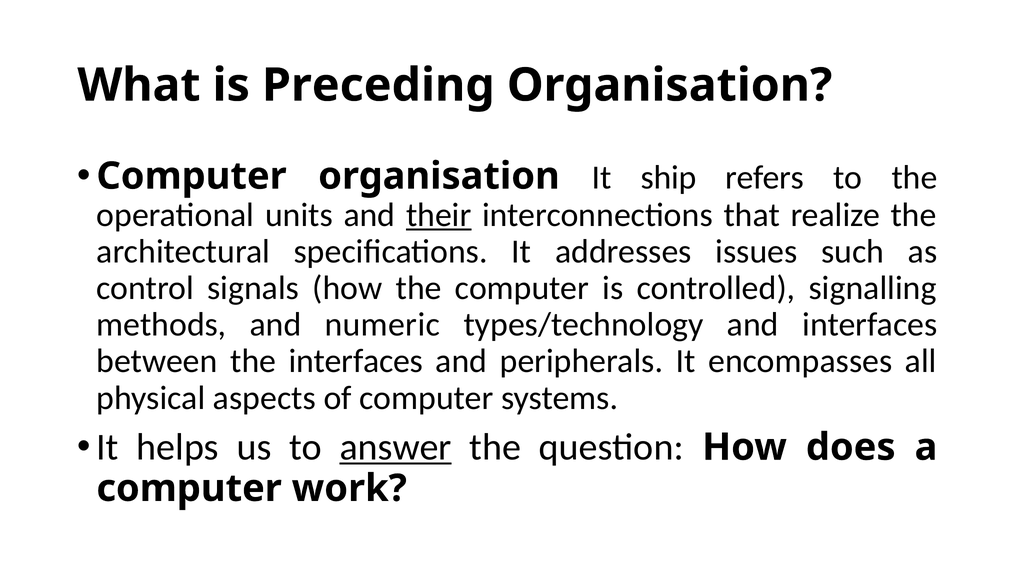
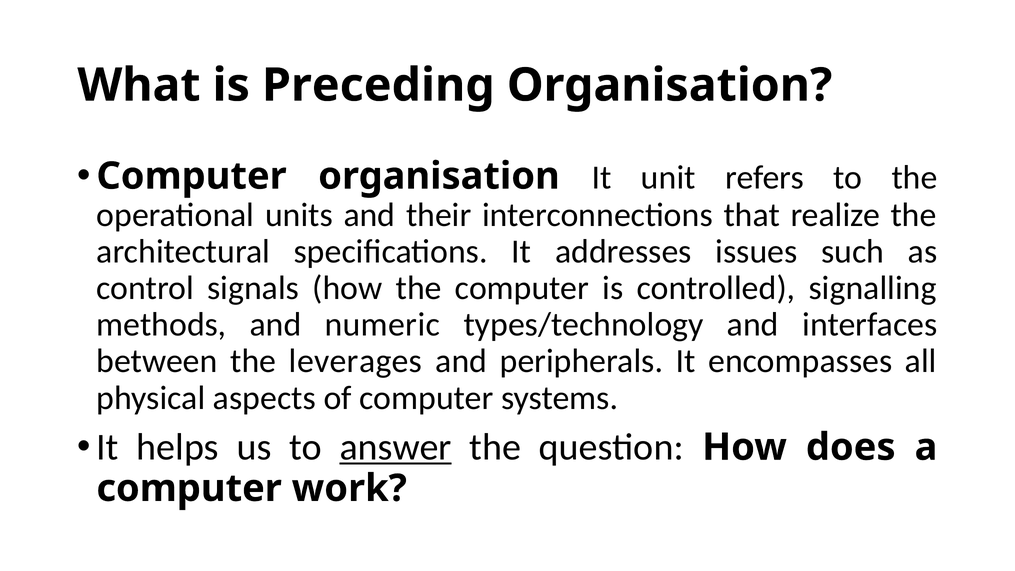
ship: ship -> unit (668, 177)
their underline: present -> none (439, 215)
the interfaces: interfaces -> leverages (356, 361)
